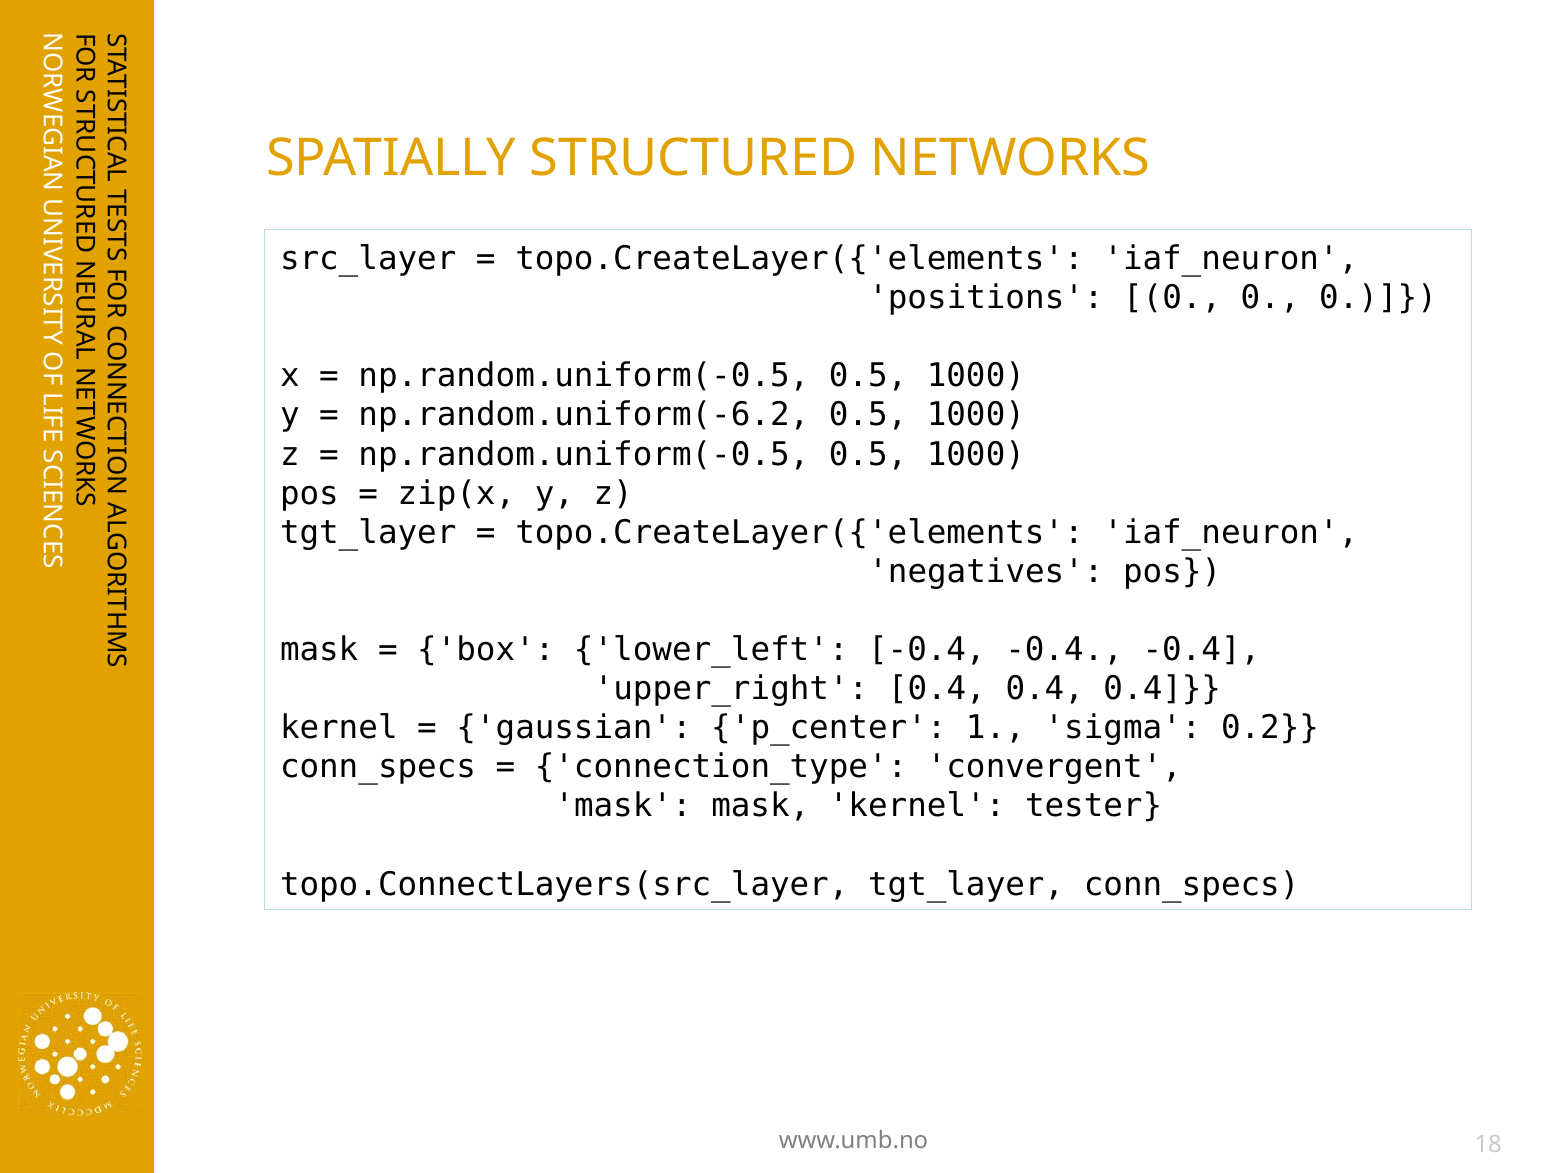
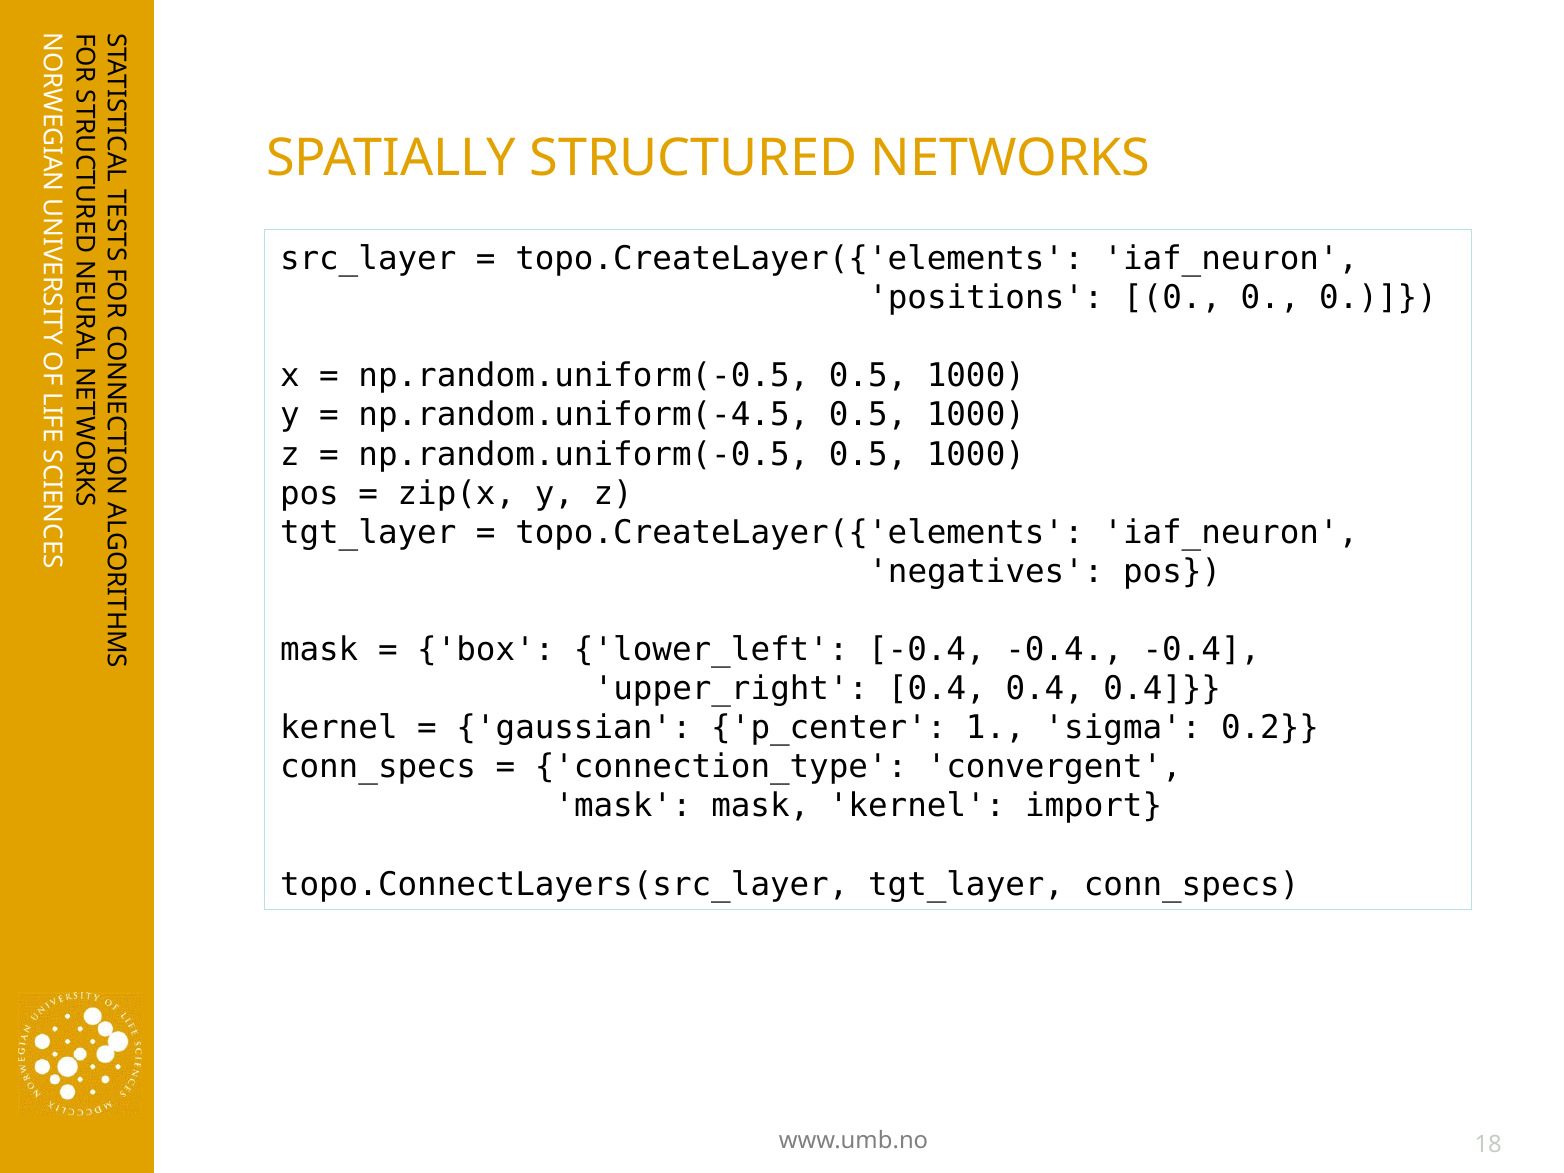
np.random.uniform(-6.2: np.random.uniform(-6.2 -> np.random.uniform(-4.5 (584, 415)
tester: tester -> import (1094, 806)
